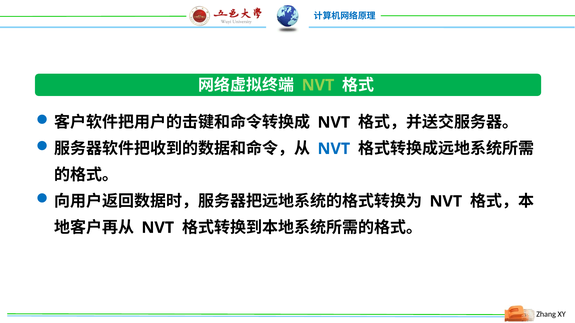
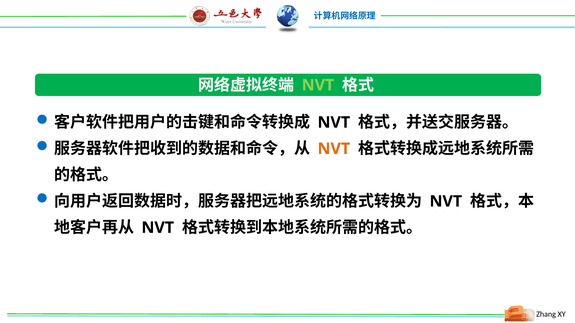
NVT colour: blue -> orange (334, 149)
